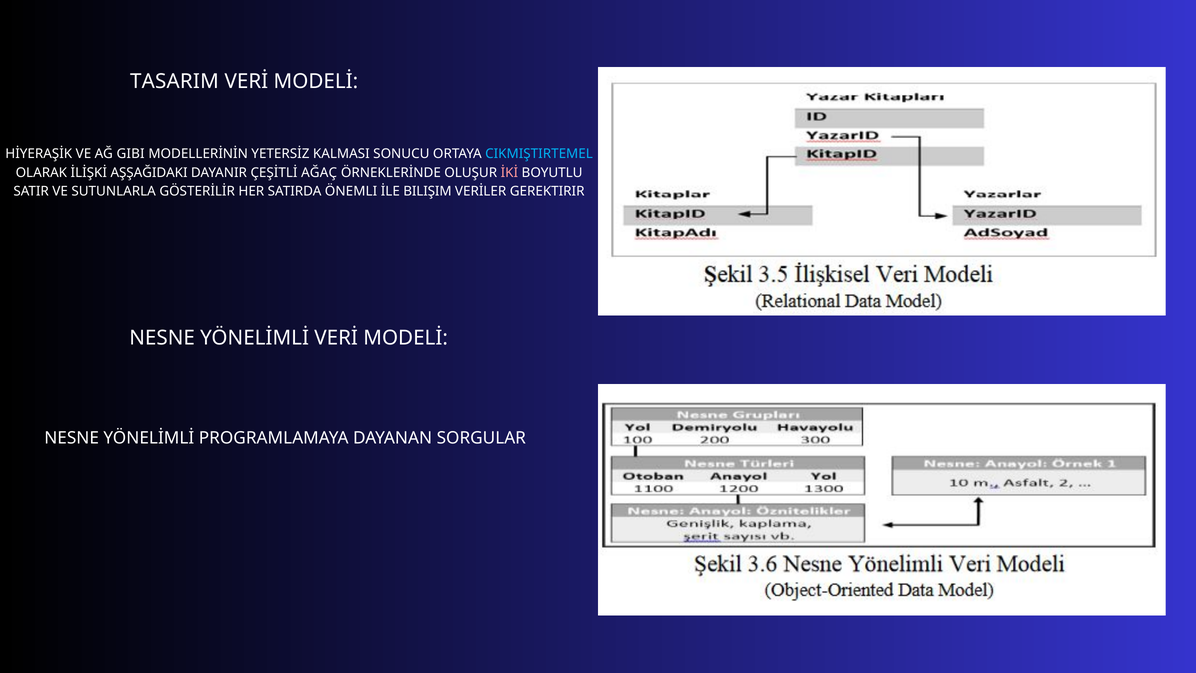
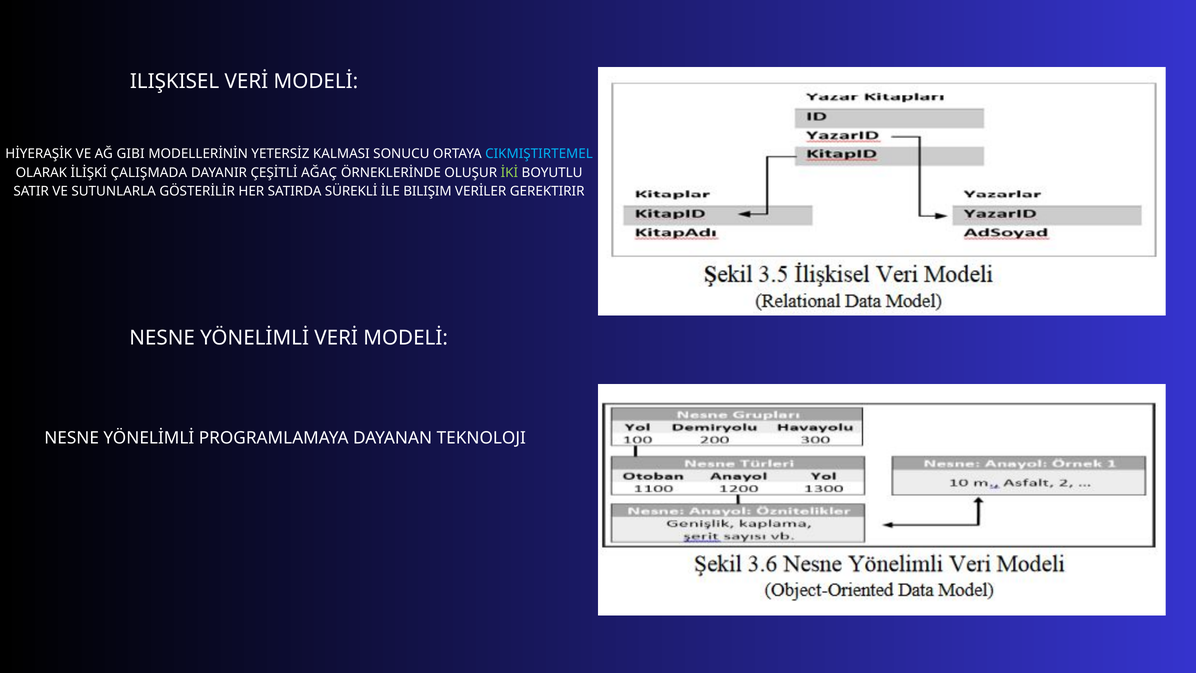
TASARIM: TASARIM -> ILIŞKISEL (175, 81)
AŞŞAĞIDAKI: AŞŞAĞIDAKI -> ÇALIŞMADA (149, 173)
İKİ colour: pink -> light green (509, 173)
ÖNEMLI: ÖNEMLI -> SÜREKLİ (351, 191)
SORGULAR: SORGULAR -> TEKNOLOJI (481, 438)
